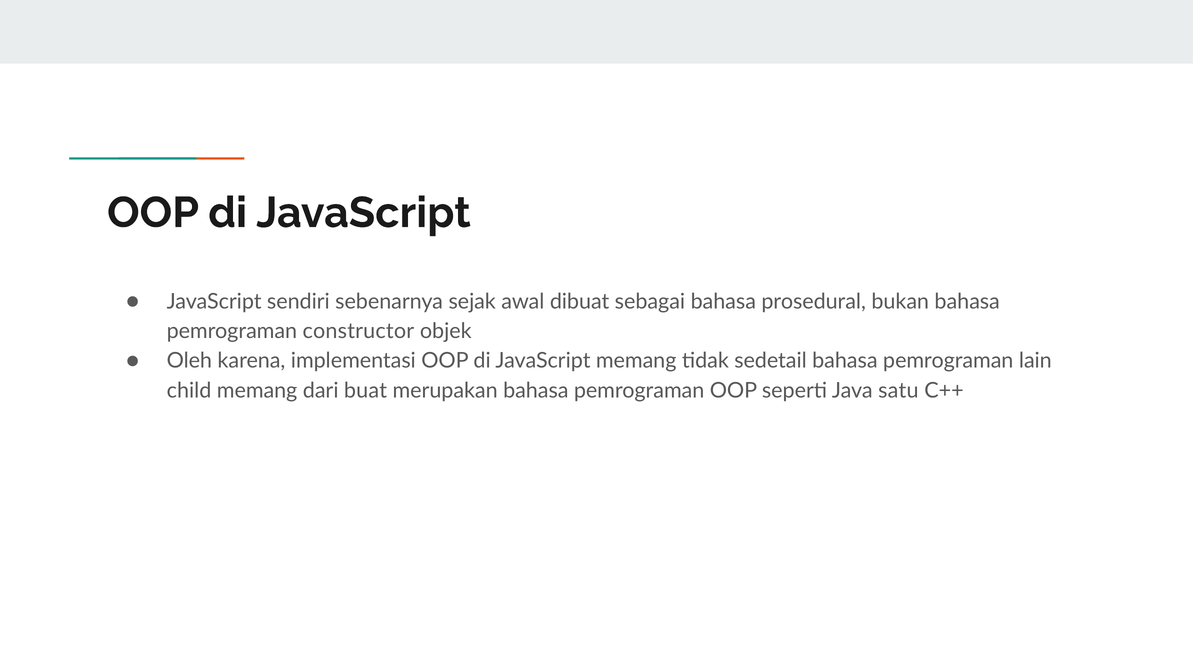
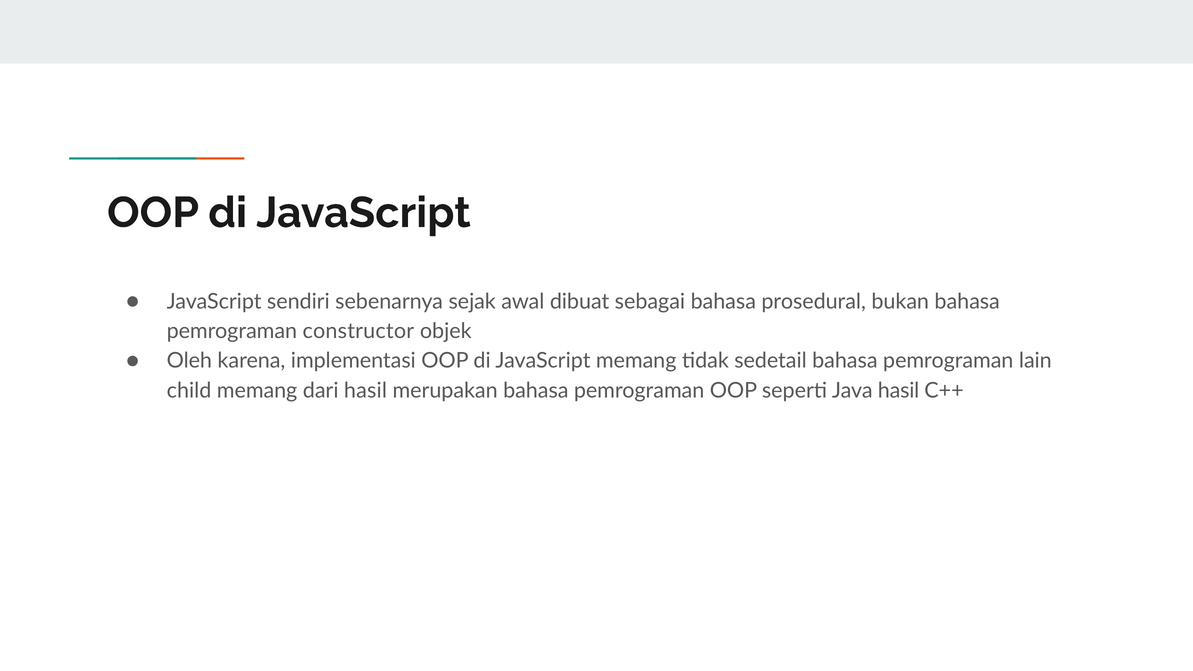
dari buat: buat -> hasil (365, 391)
Java satu: satu -> hasil (899, 391)
